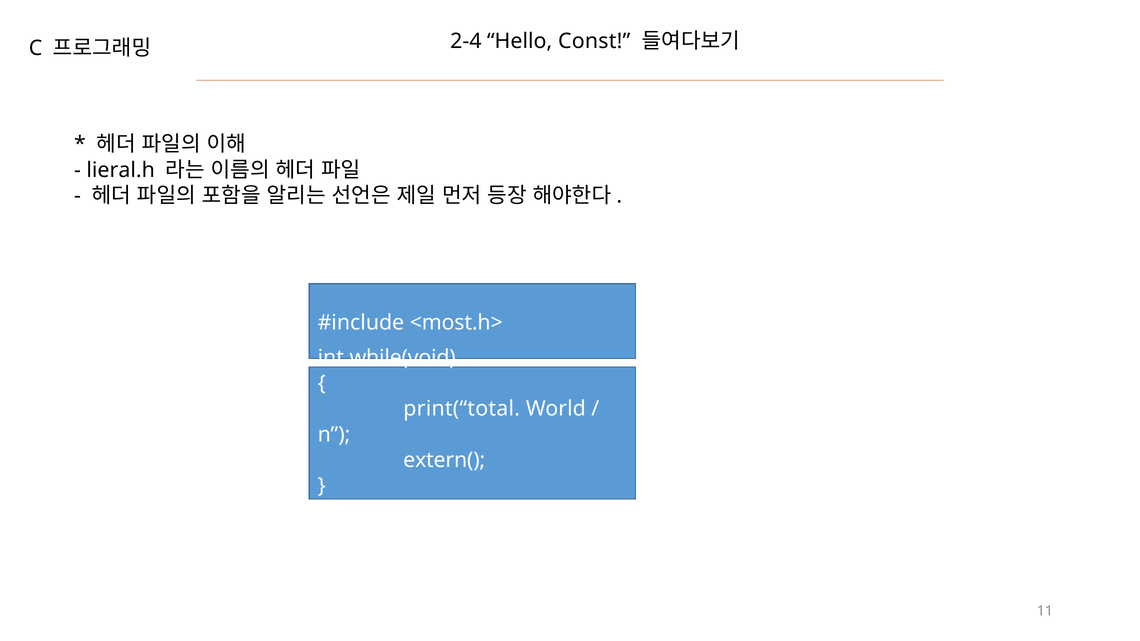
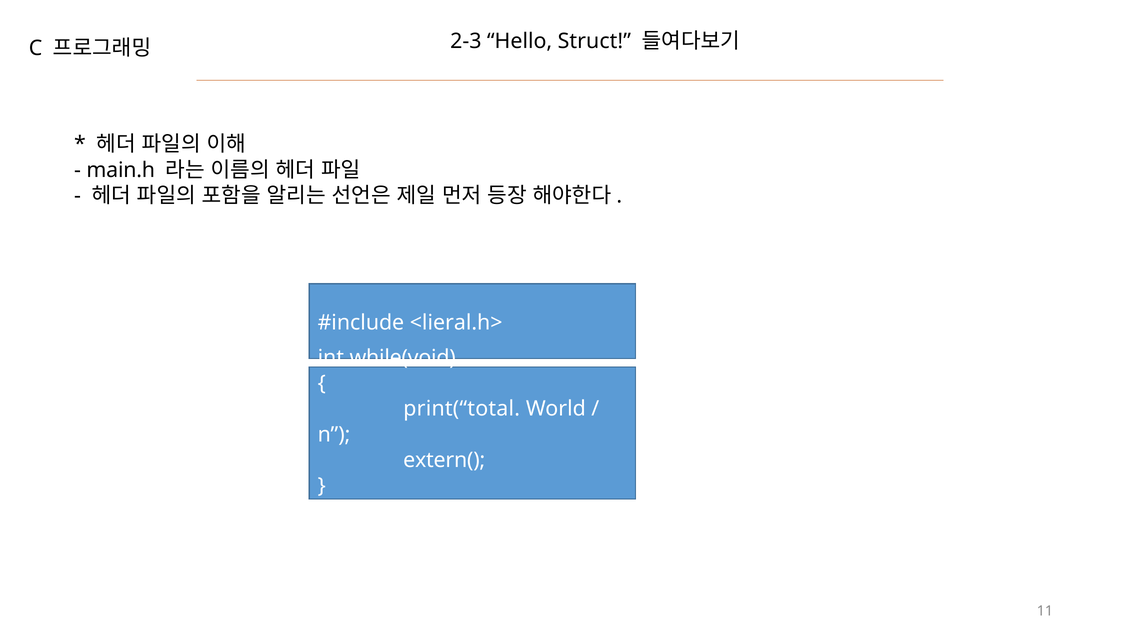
2-4: 2-4 -> 2-3 (466, 41)
Const: Const -> Struct (594, 41)
lieral.h: lieral.h -> main.h (121, 170)
<most.h>: <most.h> -> <lieral.h> (456, 323)
